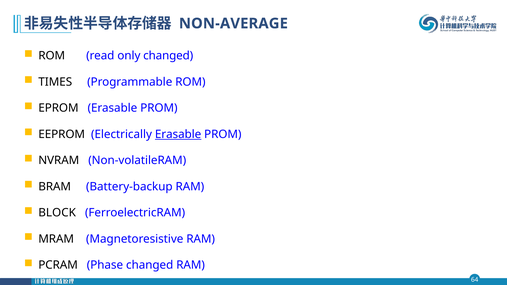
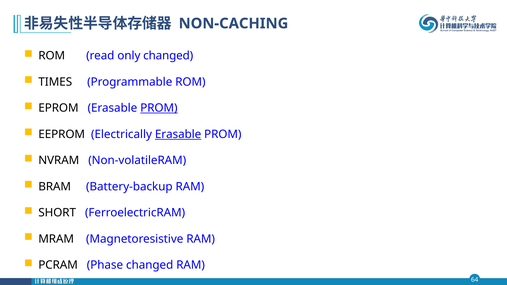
NON-AVERAGE: NON-AVERAGE -> NON-CACHING (233, 23)
PROM underline: none -> present (159, 108)
BLOCK: BLOCK -> SHORT (57, 213)
